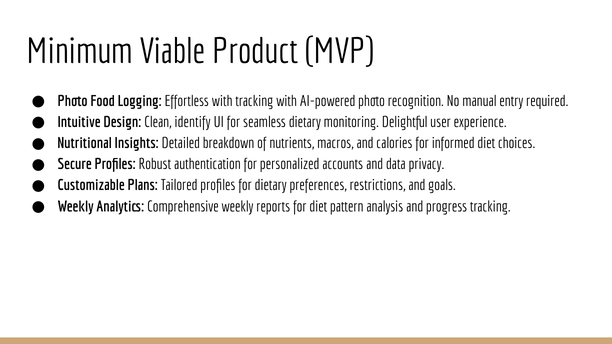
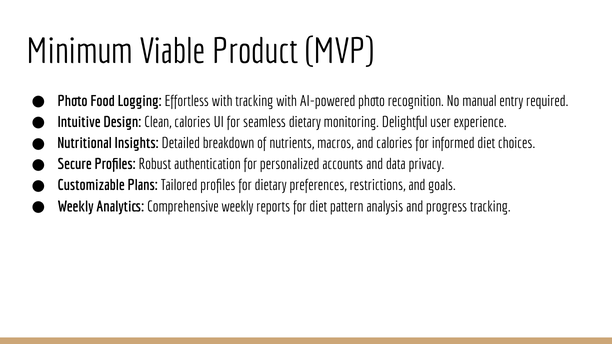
Clean identify: identify -> calories (193, 122)
